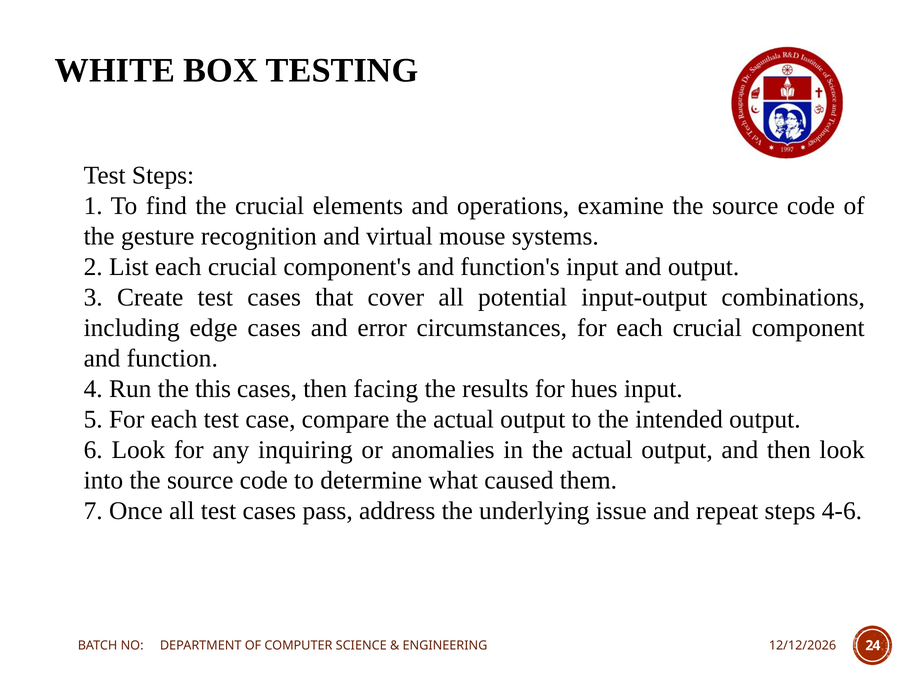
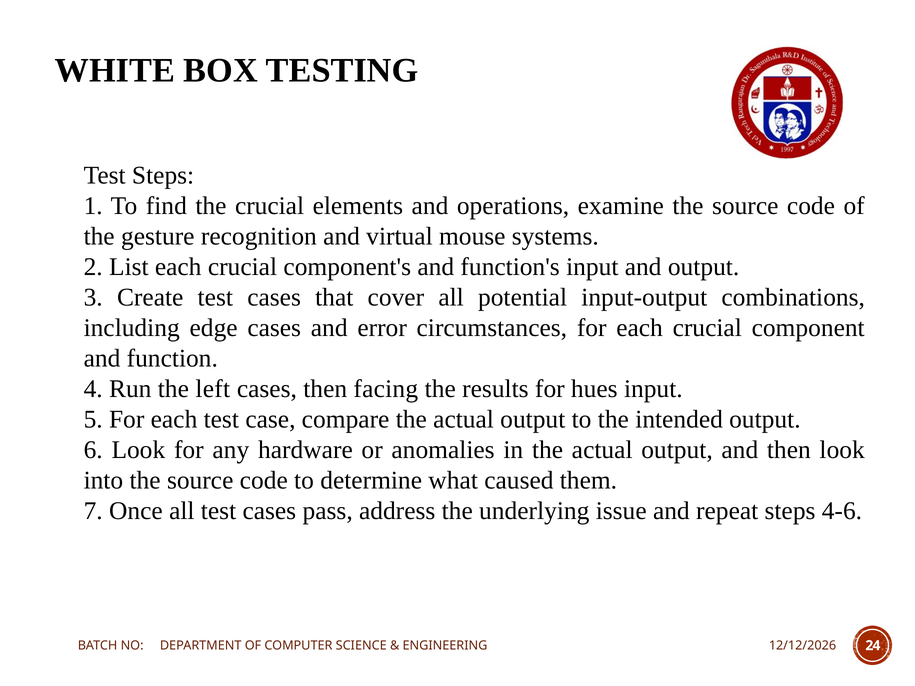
this: this -> left (213, 389)
inquiring: inquiring -> hardware (305, 450)
